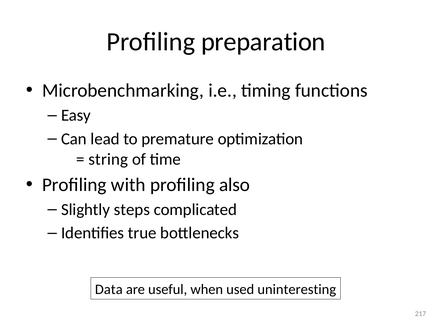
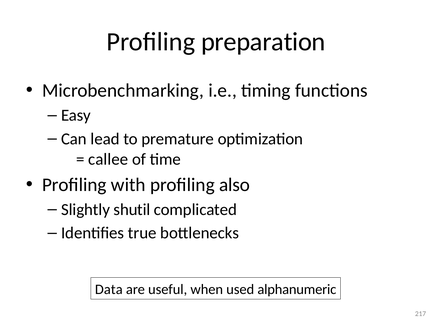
string: string -> callee (108, 159)
steps: steps -> shutil (132, 210)
uninteresting: uninteresting -> alphanumeric (297, 289)
